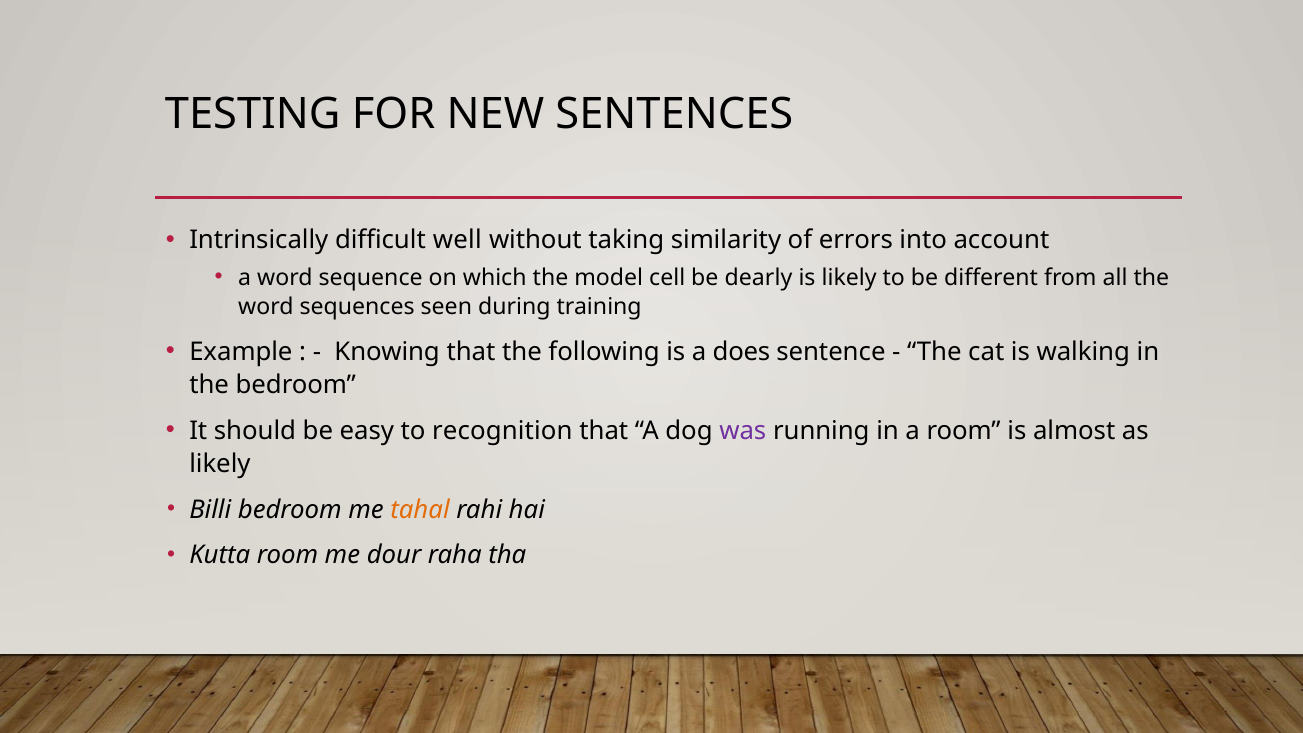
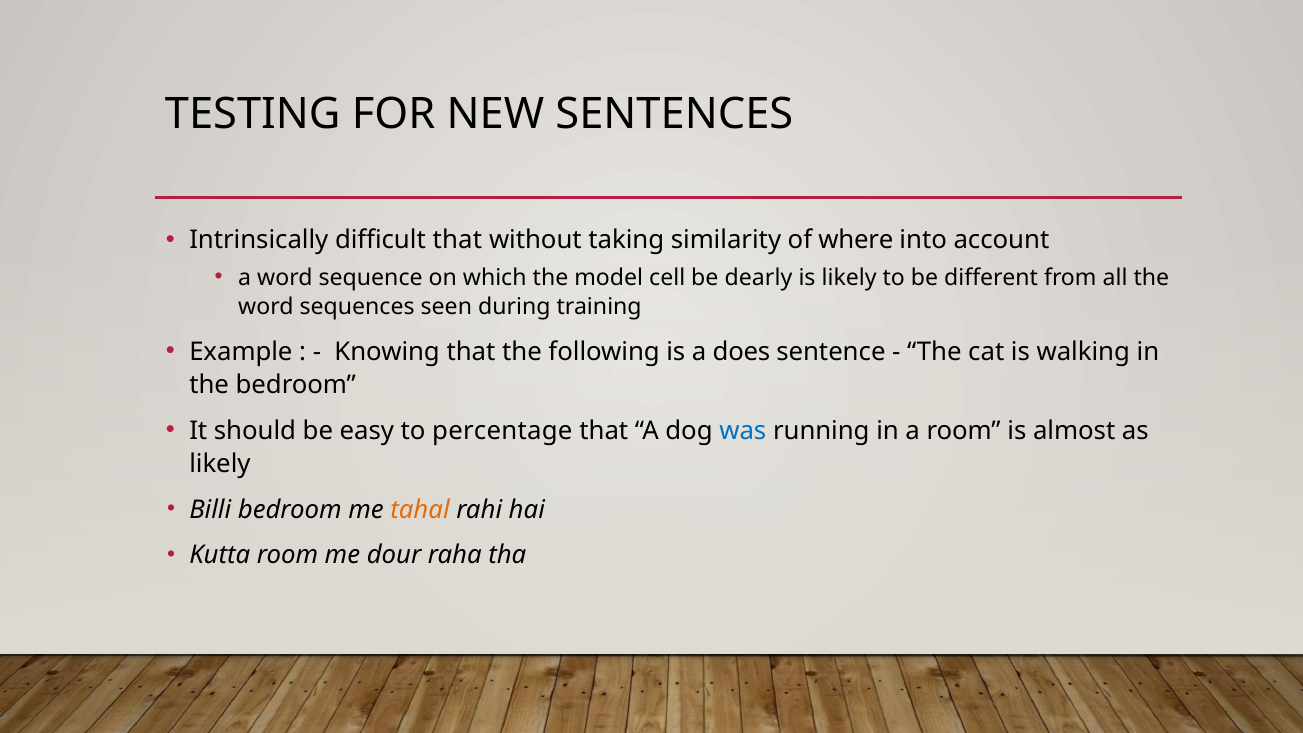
difficult well: well -> that (457, 240)
errors: errors -> where (856, 240)
recognition: recognition -> percentage (502, 430)
was colour: purple -> blue (743, 430)
